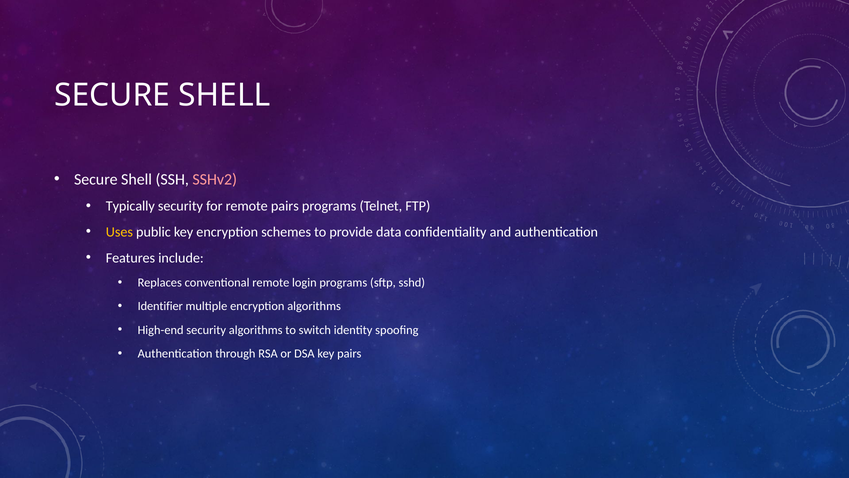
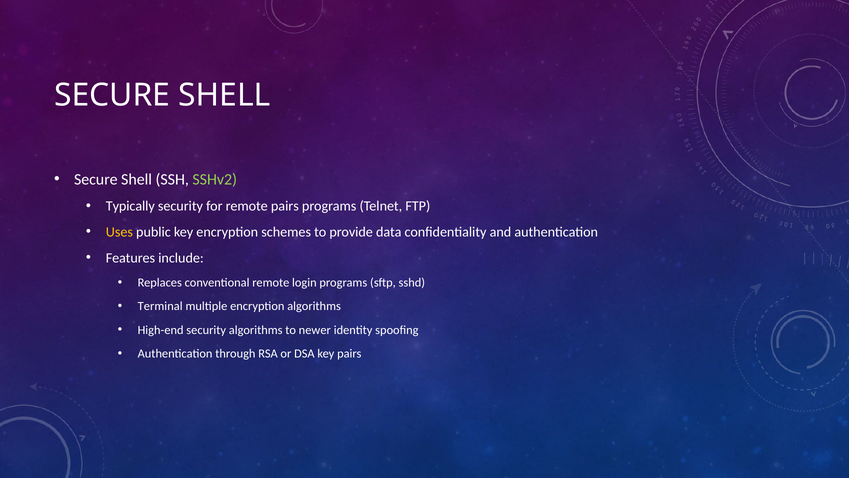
SSHv2 colour: pink -> light green (215, 179)
Identifier: Identifier -> Terminal (160, 306)
switch: switch -> newer (315, 330)
